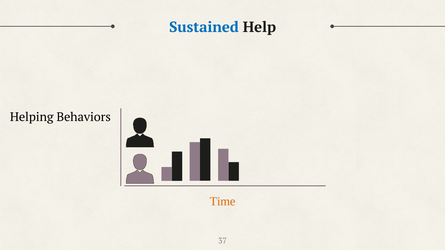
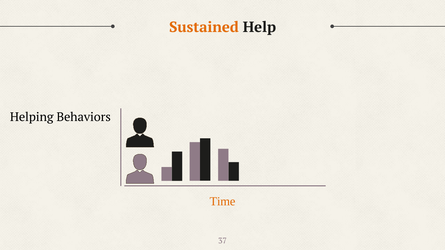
Sustained colour: blue -> orange (204, 27)
